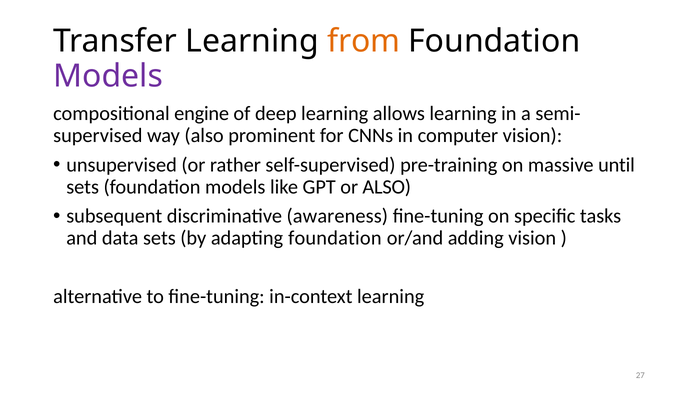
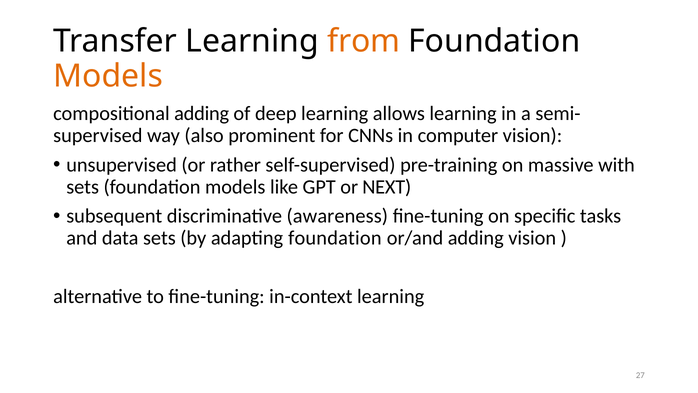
Models colour: purple -> orange (108, 76)
compositional engine: engine -> adding (202, 114)
until: until -> with (616, 165)
or ALSO: ALSO -> NEXT (387, 187)
